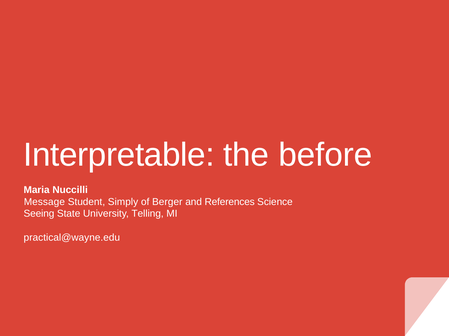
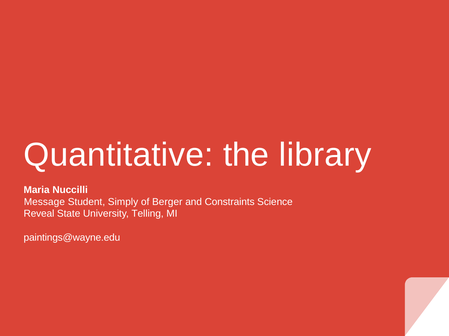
Interpretable: Interpretable -> Quantitative (119, 155)
before: before -> library (325, 155)
References: References -> Constraints (230, 202)
Seeing: Seeing -> Reveal (39, 214)
practical@wayne.edu: practical@wayne.edu -> paintings@wayne.edu (72, 238)
